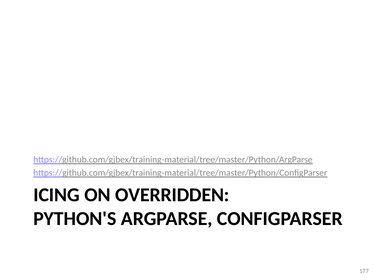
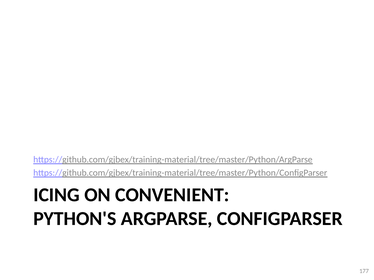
OVERRIDDEN: OVERRIDDEN -> CONVENIENT (172, 195)
